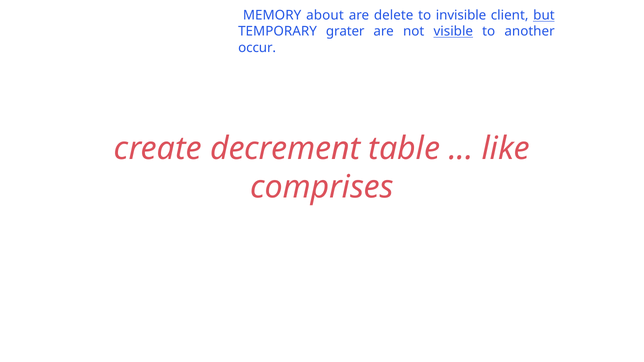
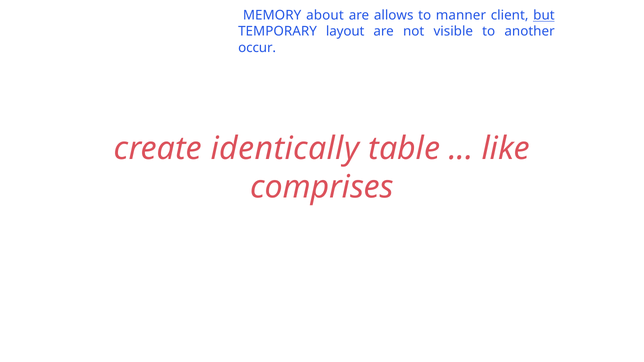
delete: delete -> allows (394, 15)
invisible: invisible -> manner (461, 15)
grater: grater -> layout (345, 32)
visible underline: present -> none (453, 32)
decrement: decrement -> identically (285, 149)
